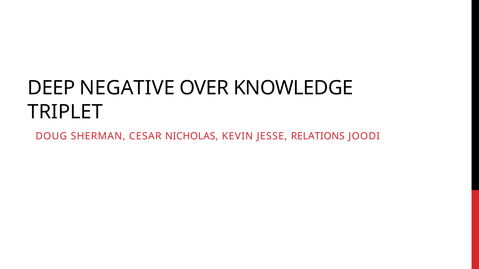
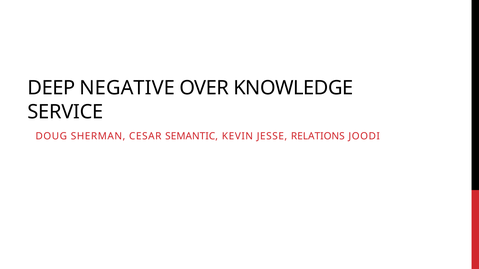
TRIPLET: TRIPLET -> SERVICE (65, 112)
NICHOLAS: NICHOLAS -> SEMANTIC (192, 136)
